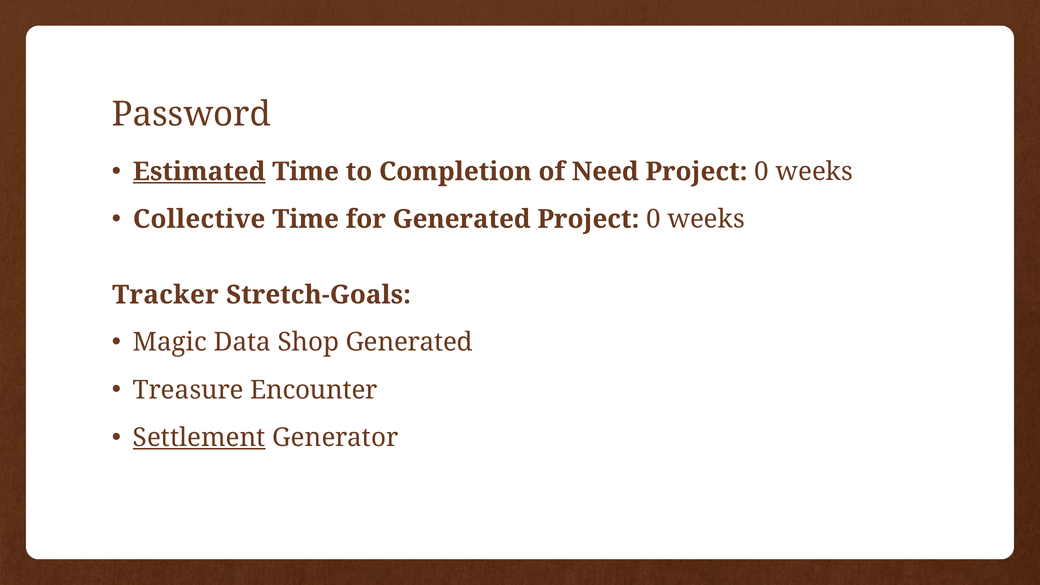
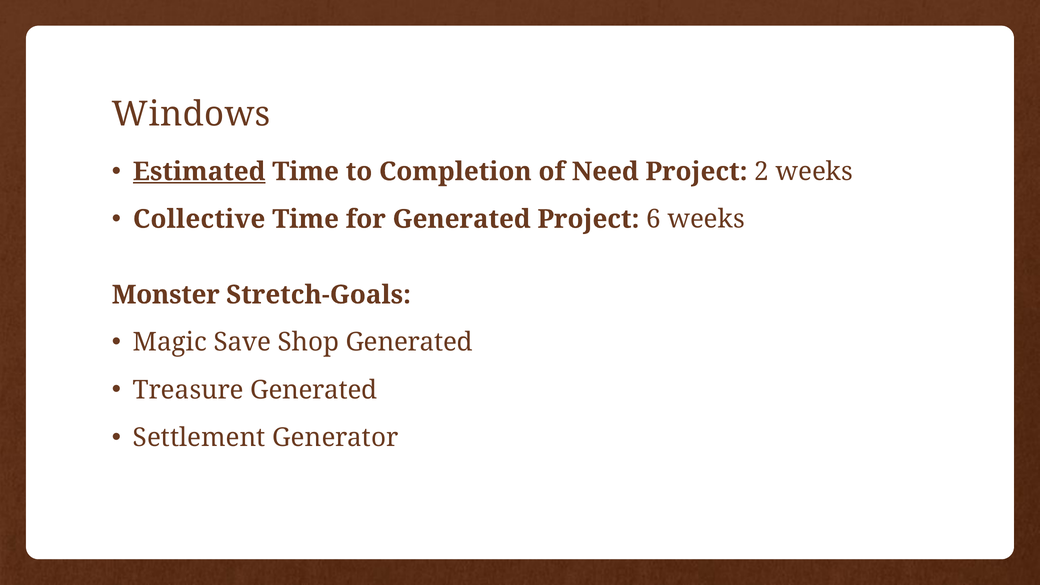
Password: Password -> Windows (191, 114)
0: 0 -> 2 (762, 172)
0: 0 -> 6 (654, 219)
Tracker: Tracker -> Monster (166, 295)
Data: Data -> Save (242, 342)
Treasure Encounter: Encounter -> Generated (314, 390)
Settlement underline: present -> none (199, 438)
